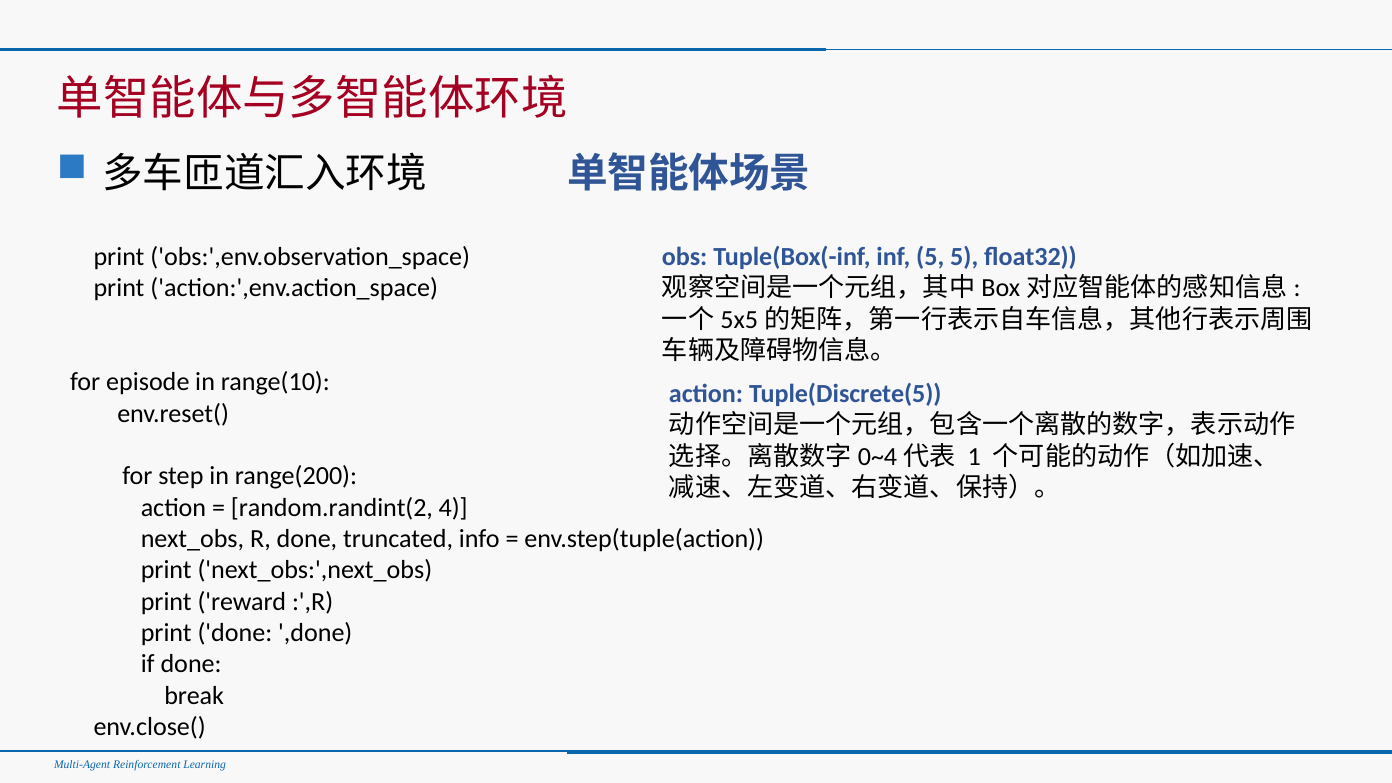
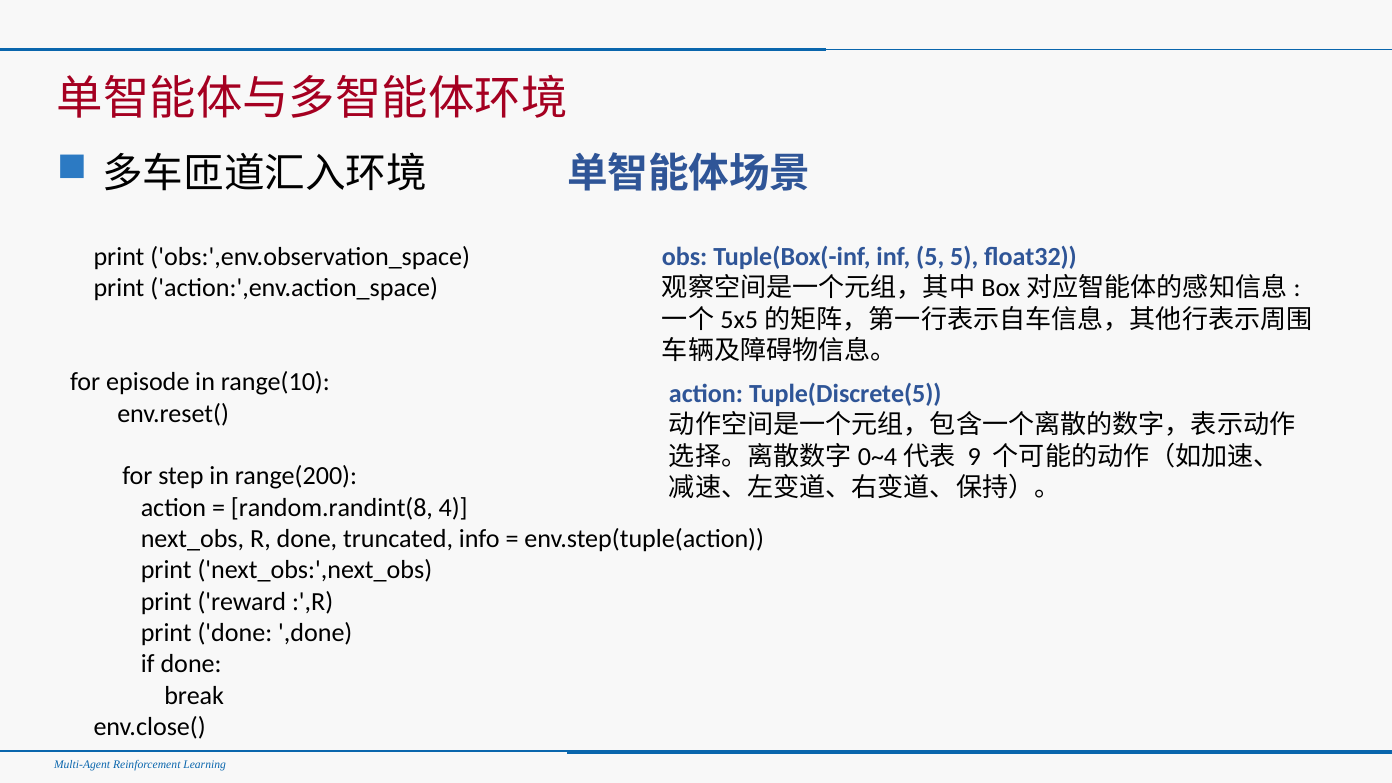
1: 1 -> 9 (974, 456)
random.randint(2: random.randint(2 -> random.randint(8 (332, 507)
